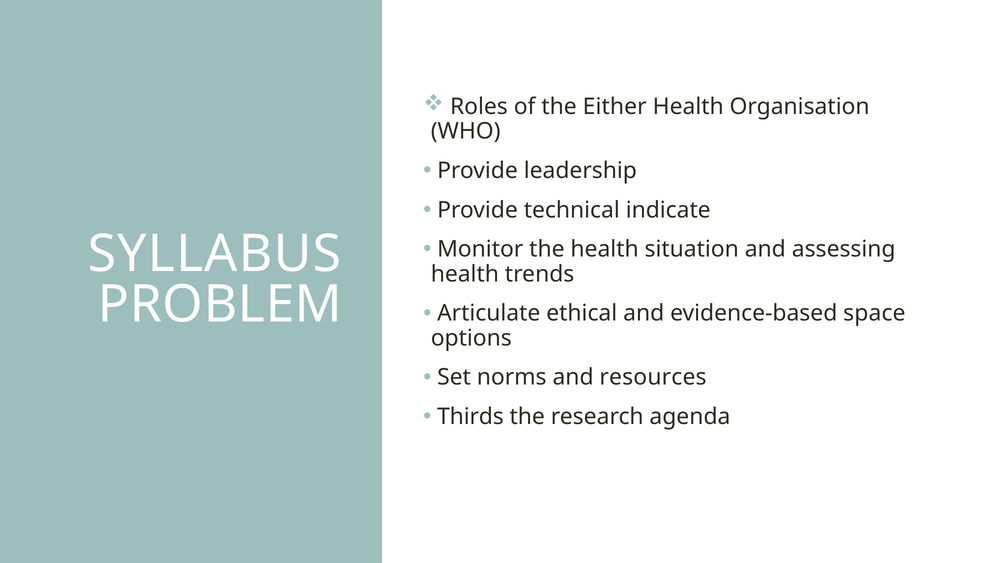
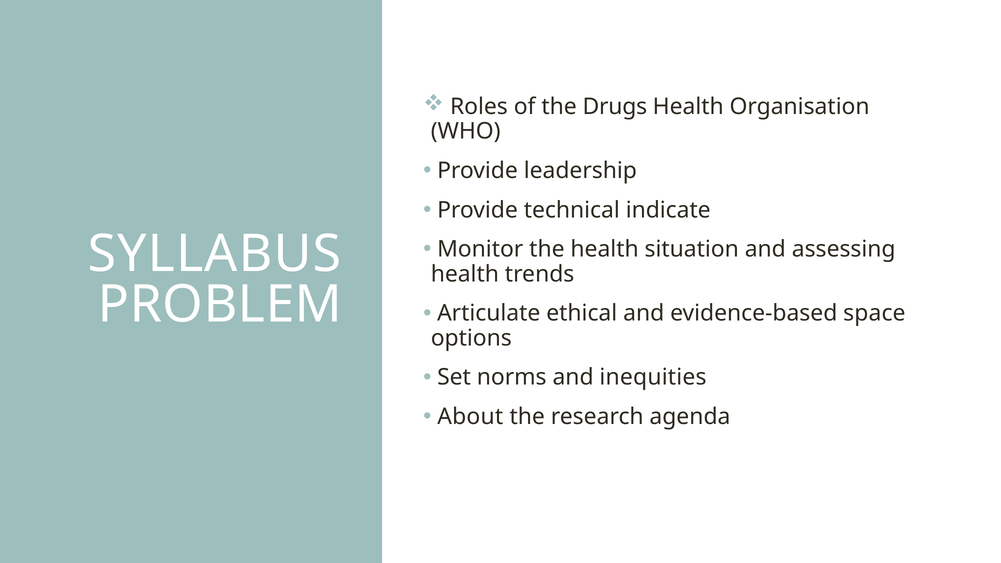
Either: Either -> Drugs (615, 107)
resources: resources -> inequities (653, 377)
Thirds: Thirds -> About (470, 417)
